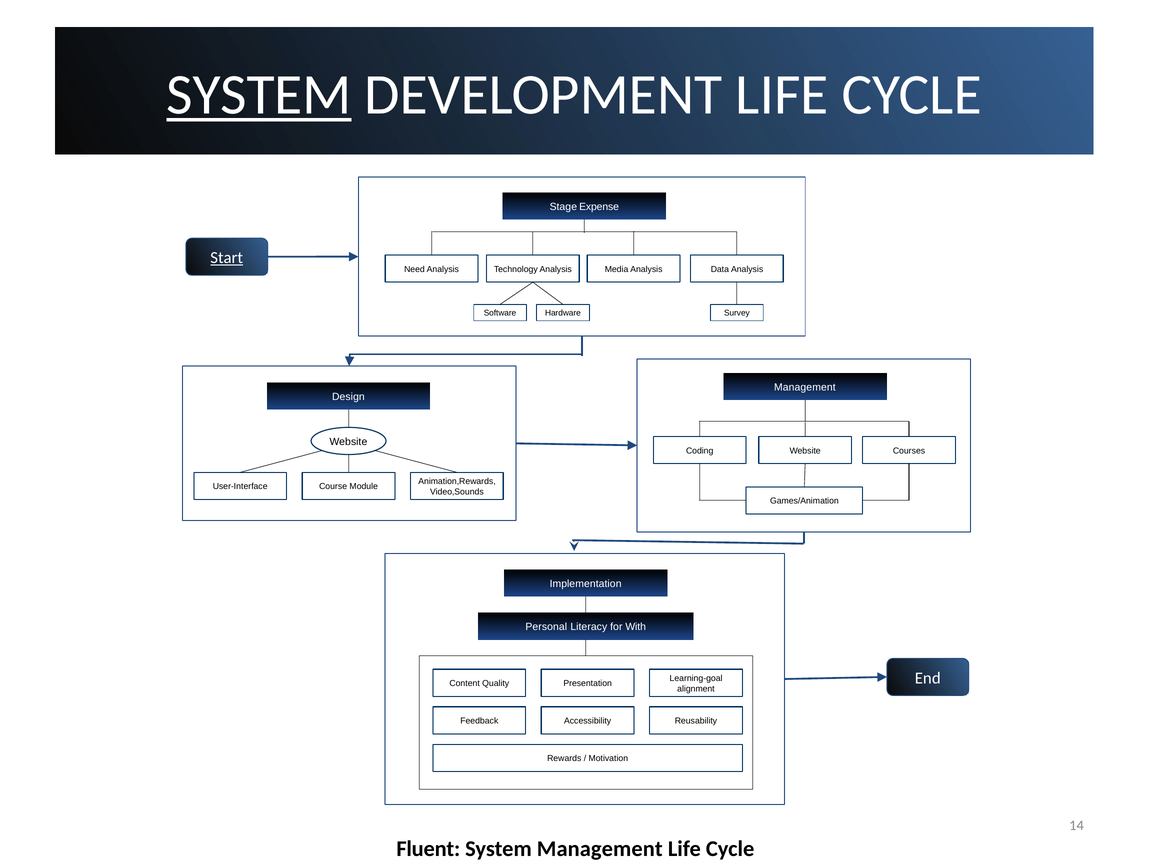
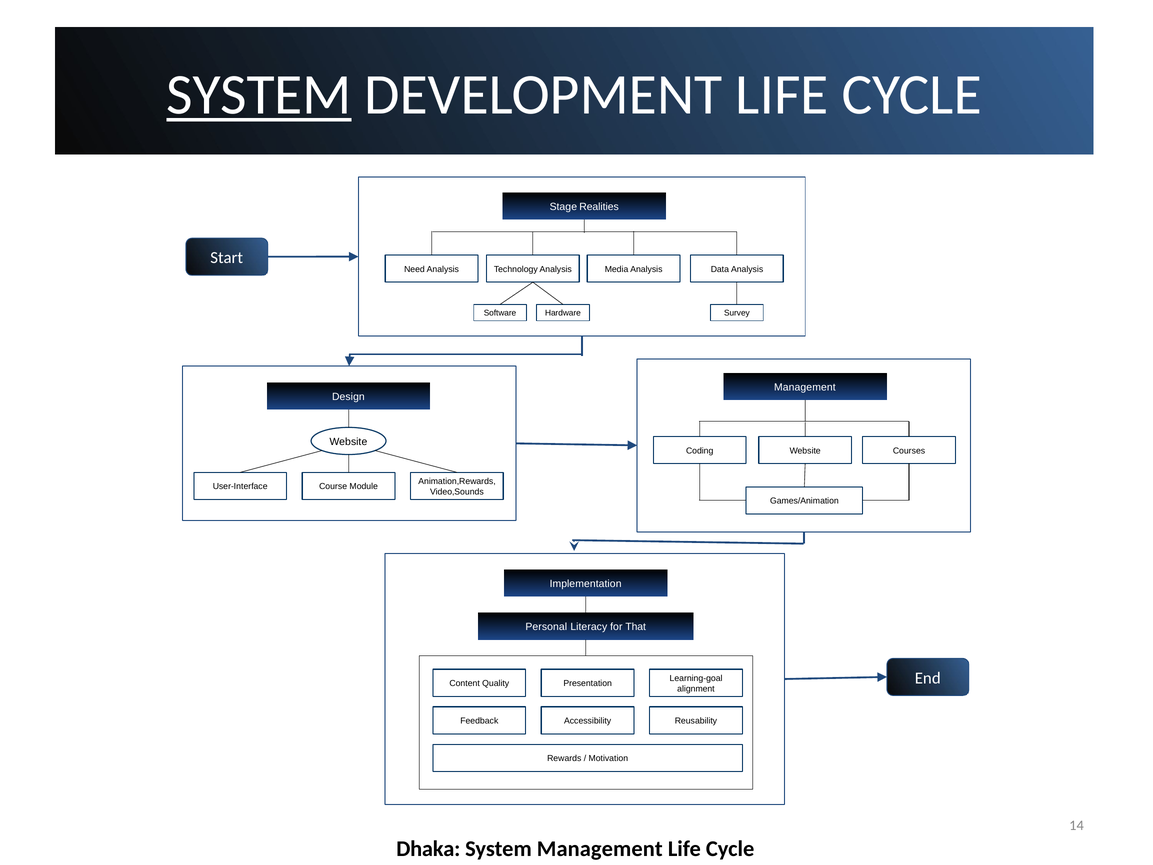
Expense: Expense -> Realities (599, 207)
Start underline: present -> none (227, 258)
With: With -> That (636, 627)
Fluent: Fluent -> Dhaka (428, 848)
